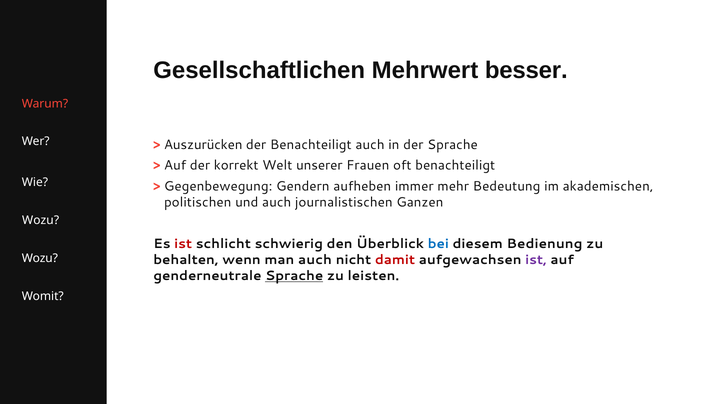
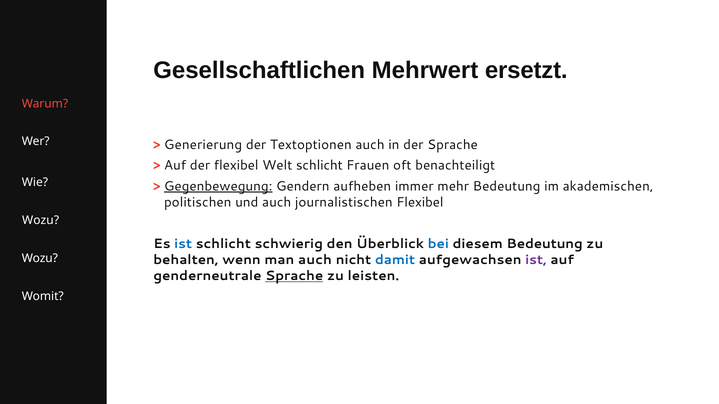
besser: besser -> ersetzt (526, 70)
Auszurücken: Auszurücken -> Generierung (203, 145)
der Benachteiligt: Benachteiligt -> Textoptionen (311, 145)
der korrekt: korrekt -> flexibel (236, 166)
Welt unserer: unserer -> schlicht (319, 166)
Gegenbewegung underline: none -> present (218, 186)
journalistischen Ganzen: Ganzen -> Flexibel (420, 203)
ist colour: red -> blue (183, 244)
diesem Bedienung: Bedienung -> Bedeutung (545, 244)
damit colour: red -> blue (395, 260)
